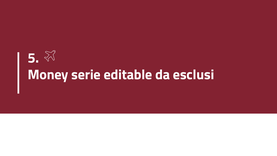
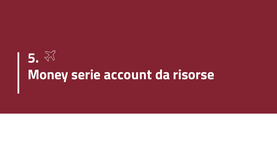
editable: editable -> account (128, 75)
esclusi: esclusi -> risorse (194, 75)
